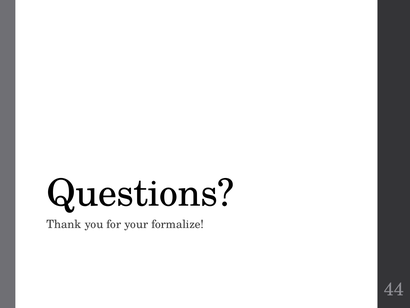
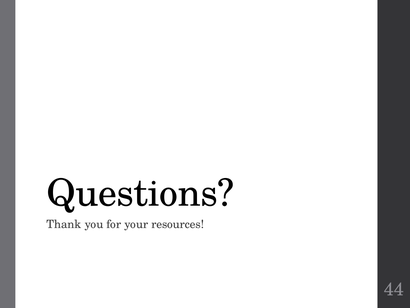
formalize: formalize -> resources (178, 224)
